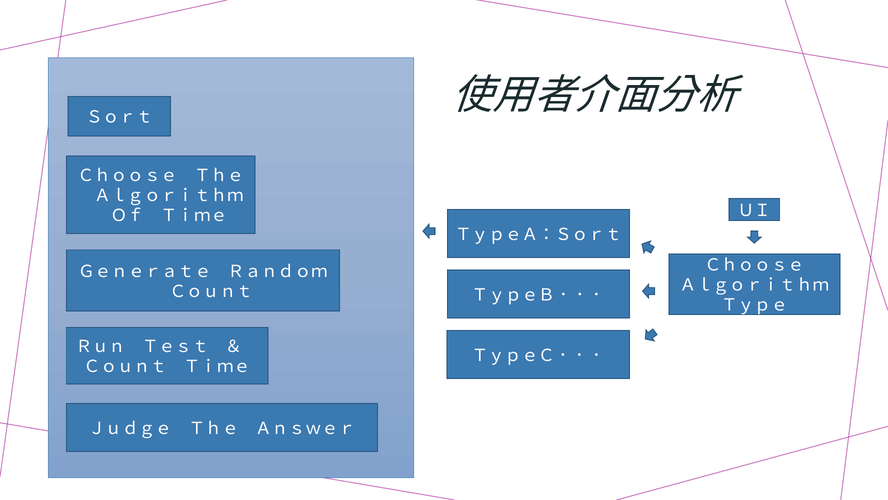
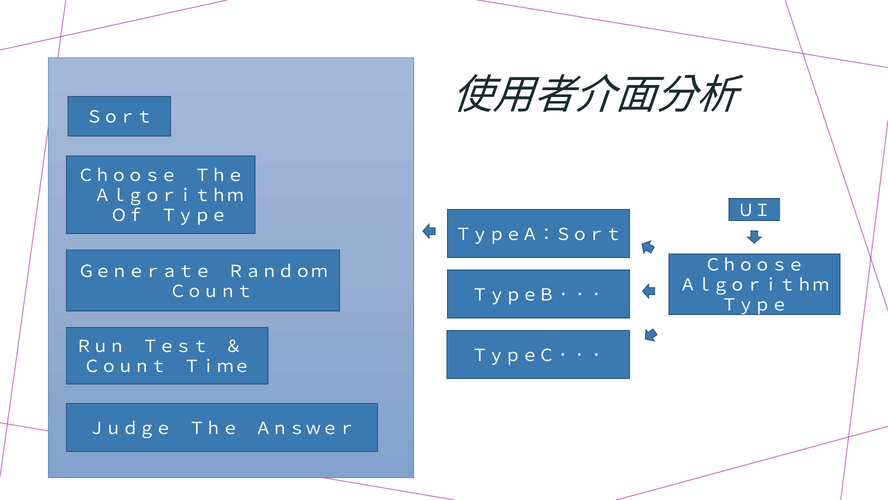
Ｏｆ Ｔｉｍｅ: Ｔｉｍｅ -> Ｔｙｐｅ (194, 216)
